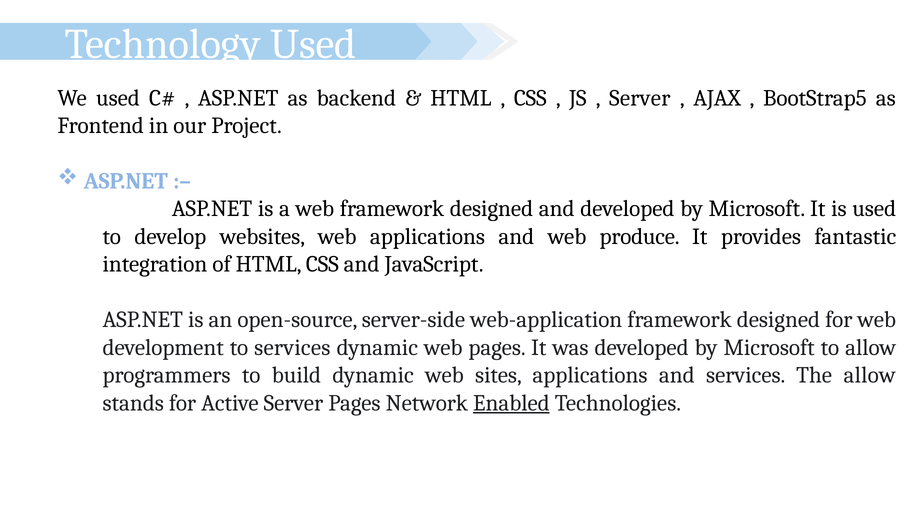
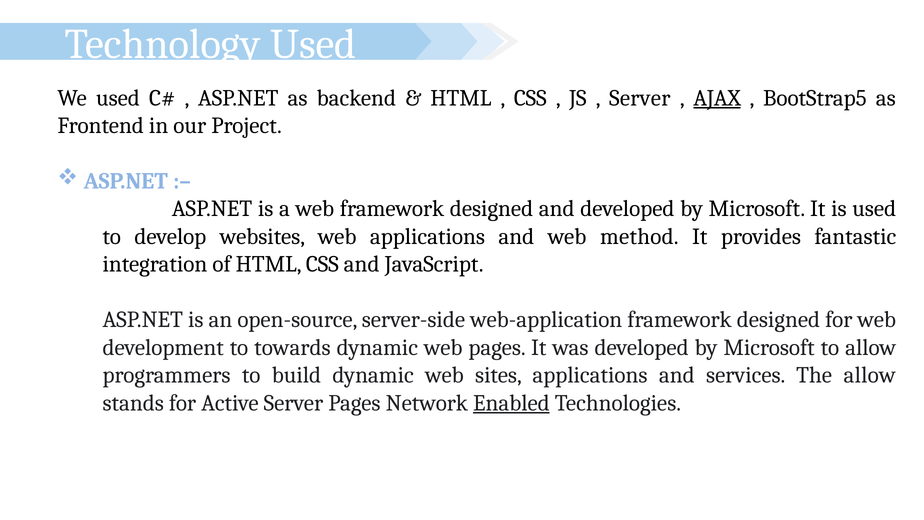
AJAX underline: none -> present (717, 98)
produce: produce -> method (639, 236)
to services: services -> towards (292, 347)
